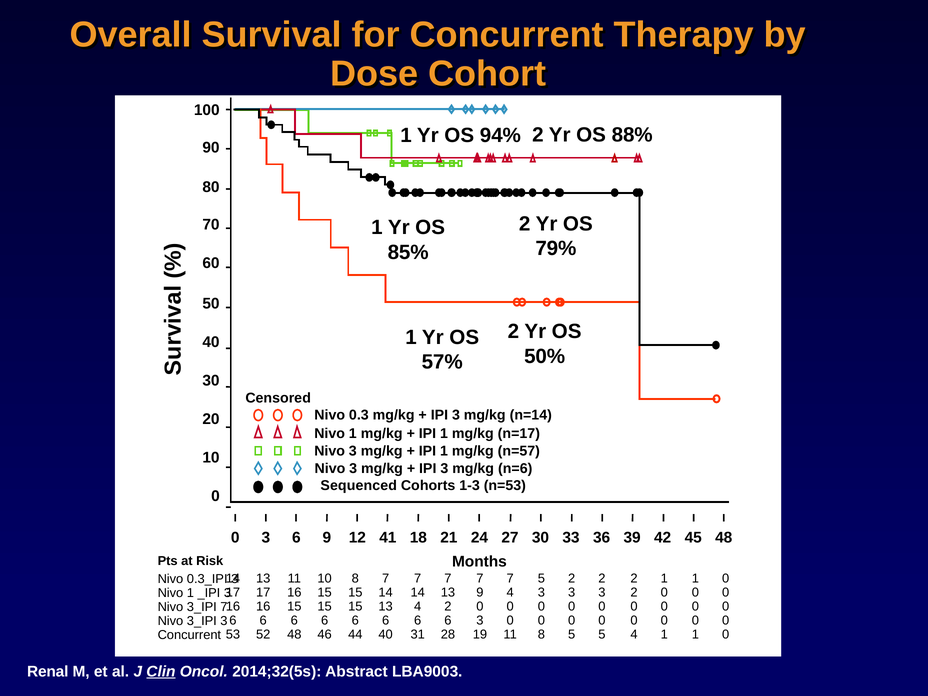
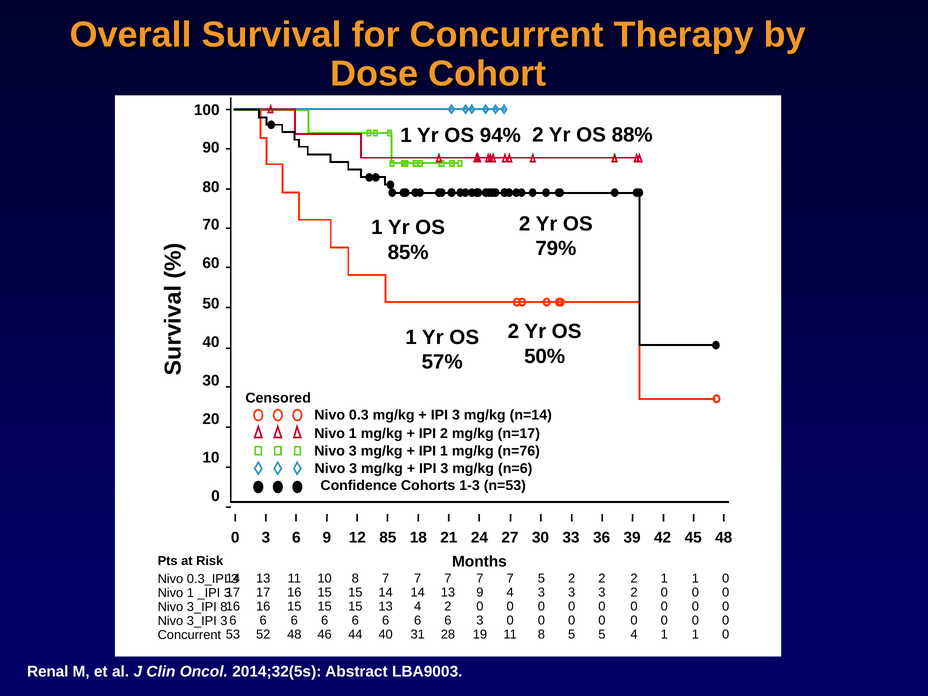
1: 1 -> 2 (444, 434)
n=57: n=57 -> n=76 (519, 451)
Sequenced: Sequenced -> Confidence (359, 486)
41: 41 -> 85 (388, 538)
3_IPI 7: 7 -> 8 (224, 607)
Clin underline: present -> none (161, 671)
